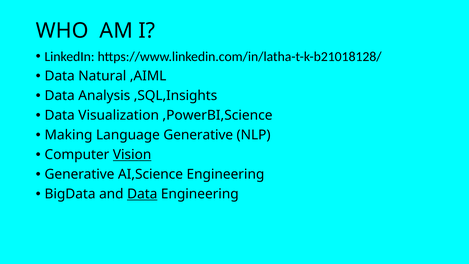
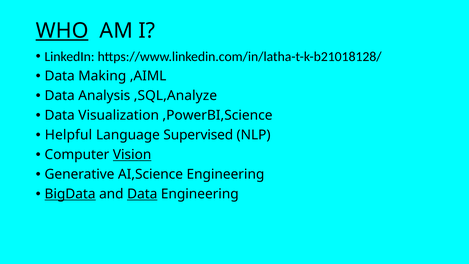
WHO underline: none -> present (62, 31)
Natural: Natural -> Making (102, 76)
,SQL,Insights: ,SQL,Insights -> ,SQL,Analyze (175, 96)
Making: Making -> Helpful (68, 135)
Language Generative: Generative -> Supervised (198, 135)
BigData underline: none -> present (70, 194)
